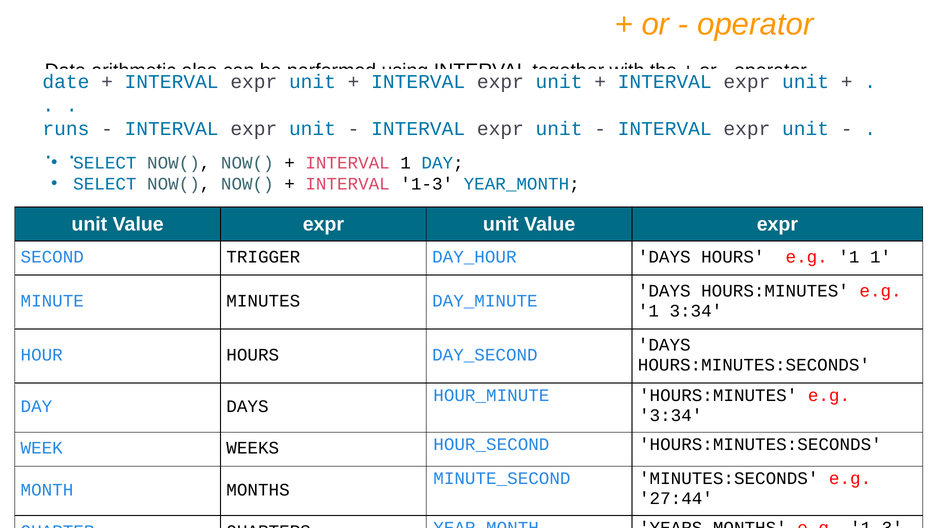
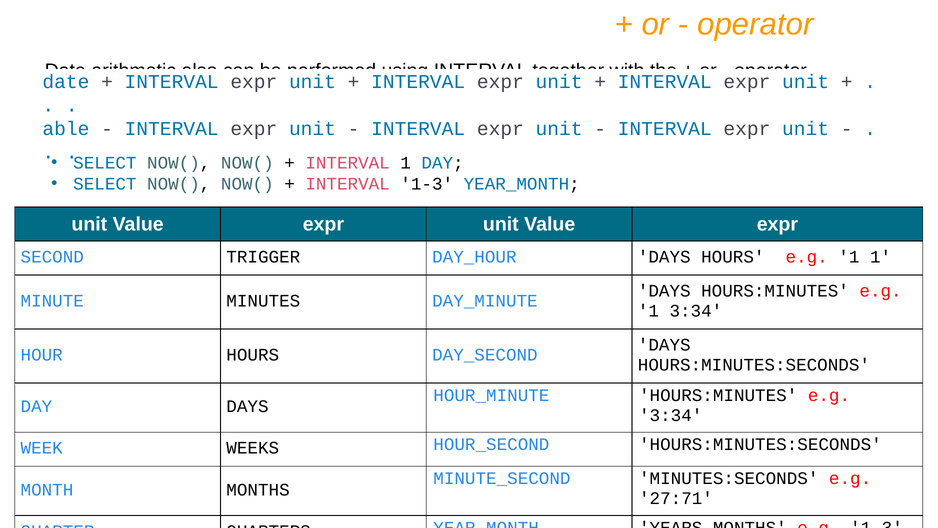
runs: runs -> able (66, 129)
27:44: 27:44 -> 27:71 (676, 498)
